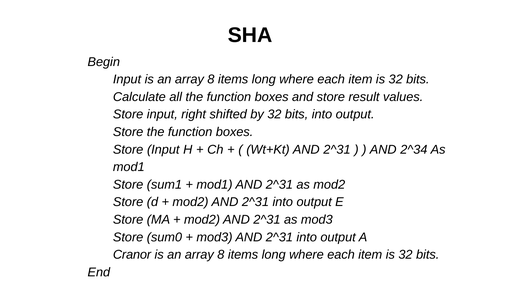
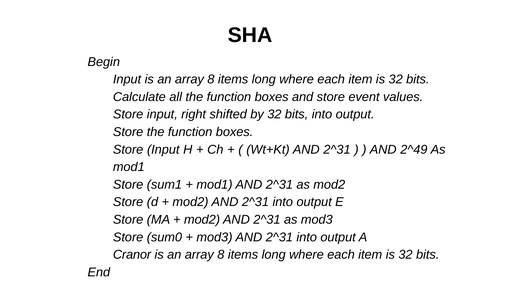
result: result -> event (364, 97)
2^34: 2^34 -> 2^49 (414, 149)
